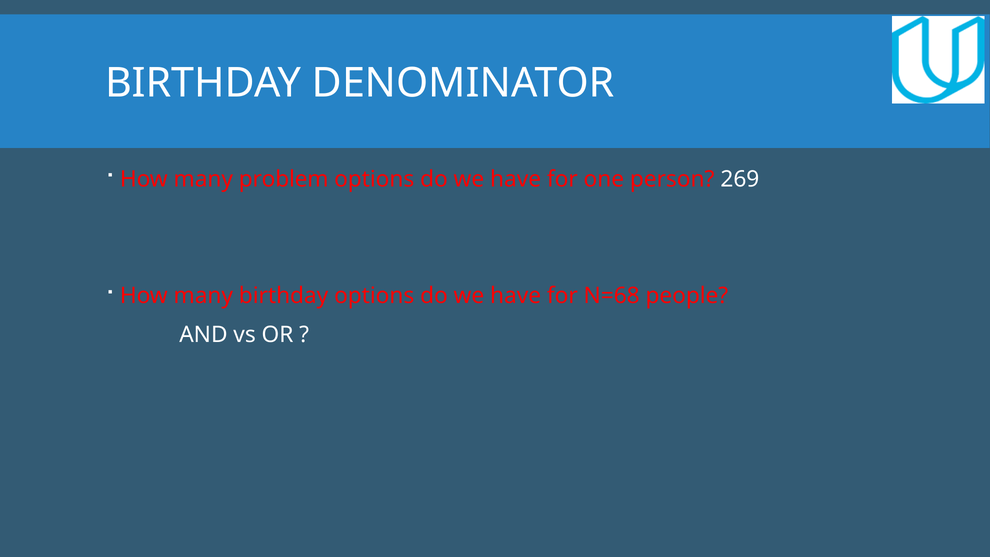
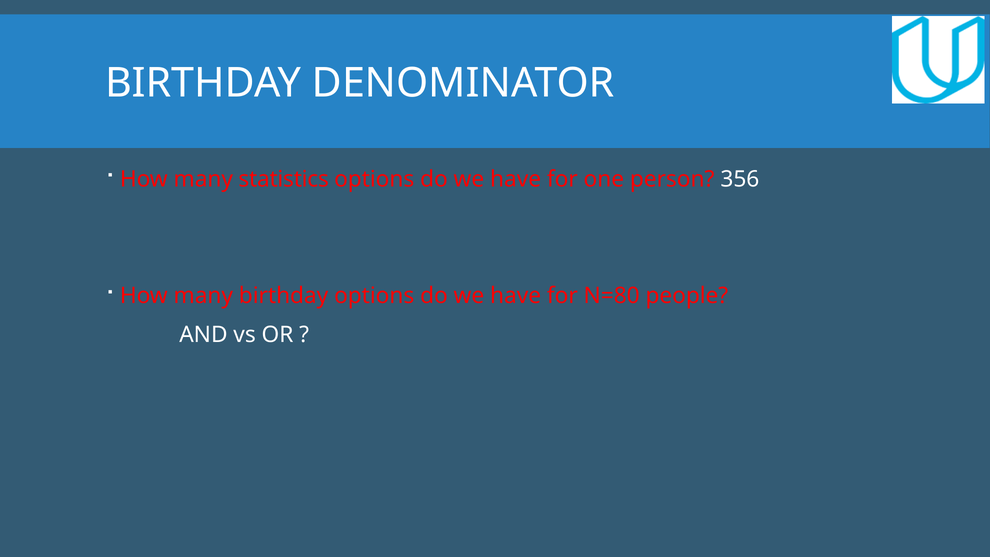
problem: problem -> statistics (284, 179)
269: 269 -> 356 (740, 179)
N=68: N=68 -> N=80 (612, 296)
